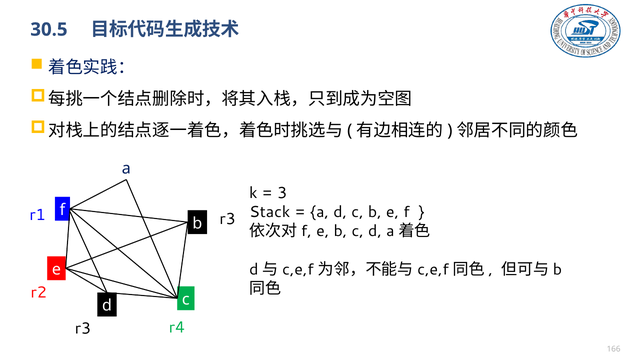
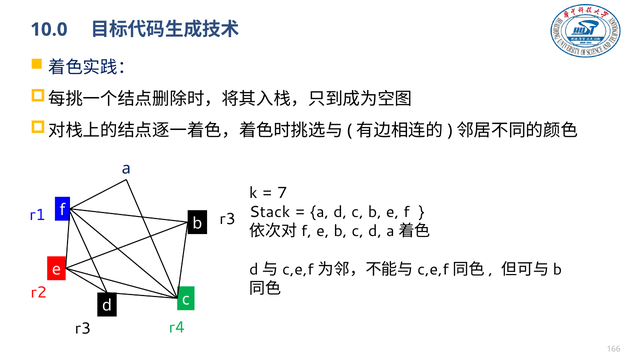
30.5: 30.5 -> 10.0 (49, 30)
3: 3 -> 7 (282, 193)
